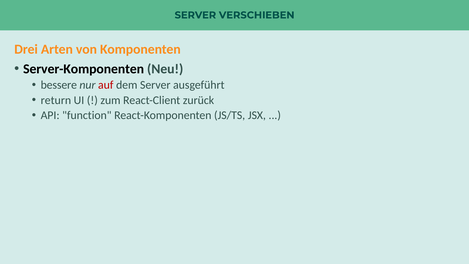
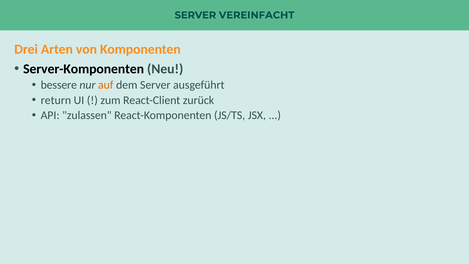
VERSCHIEBEN: VERSCHIEBEN -> VEREINFACHT (257, 15)
auf colour: red -> orange (106, 85)
function: function -> zulassen (87, 115)
